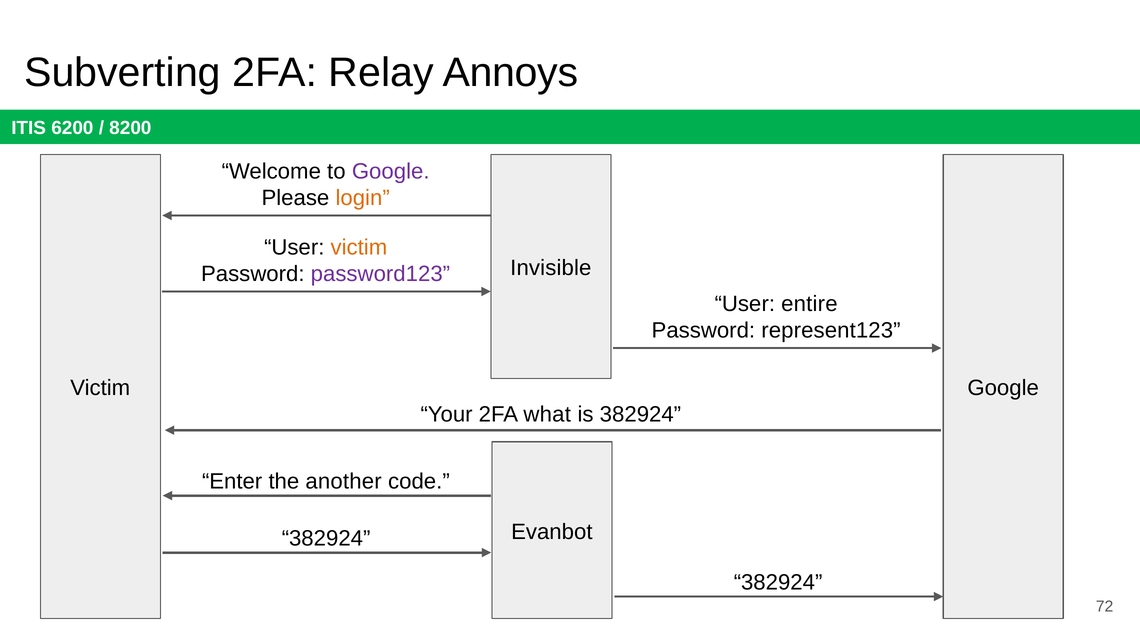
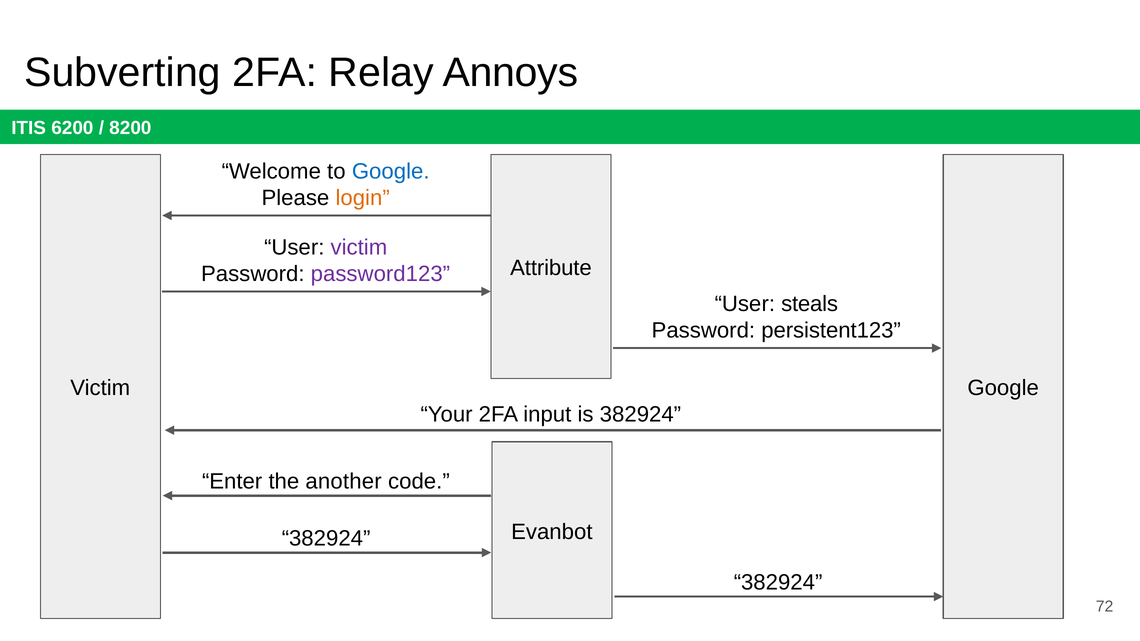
Google colour: purple -> blue (391, 171)
victim colour: orange -> purple (359, 247)
Invisible: Invisible -> Attribute (551, 268)
entire: entire -> steals (810, 304)
represent123: represent123 -> persistent123 (831, 331)
what: what -> input (547, 415)
